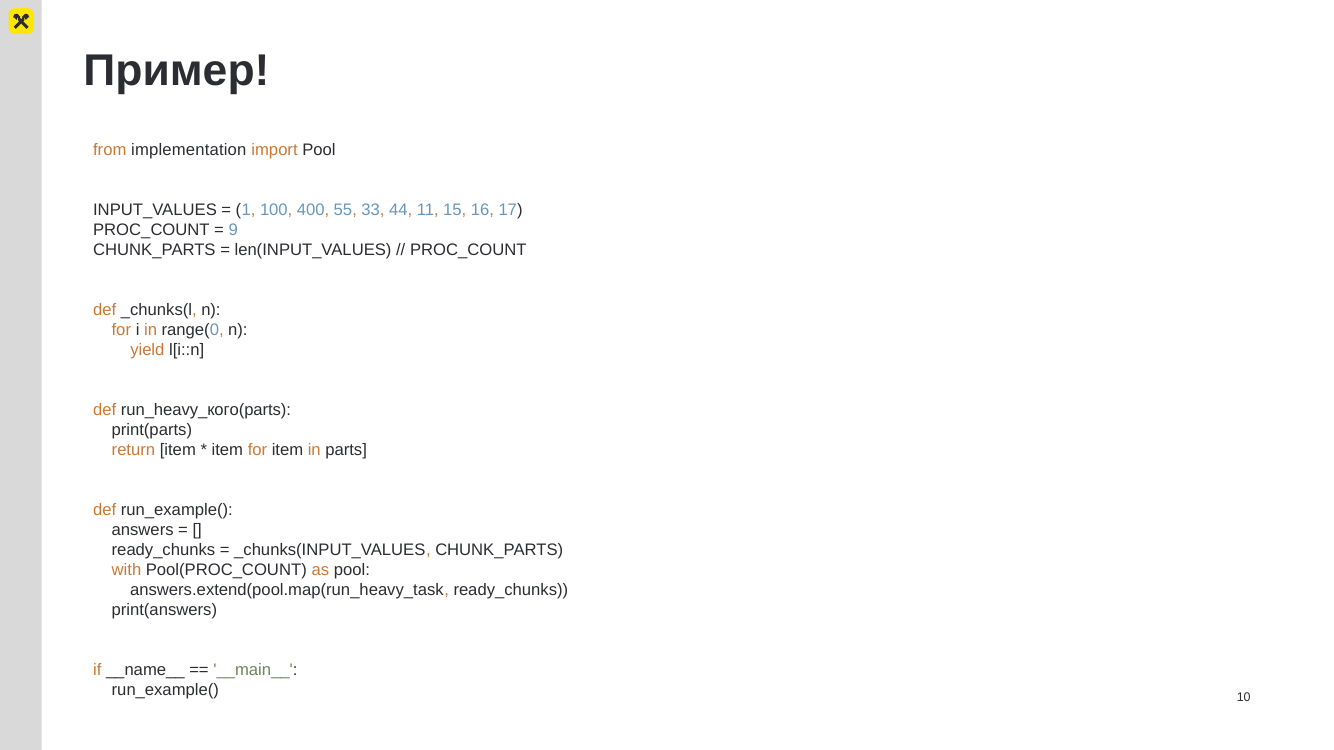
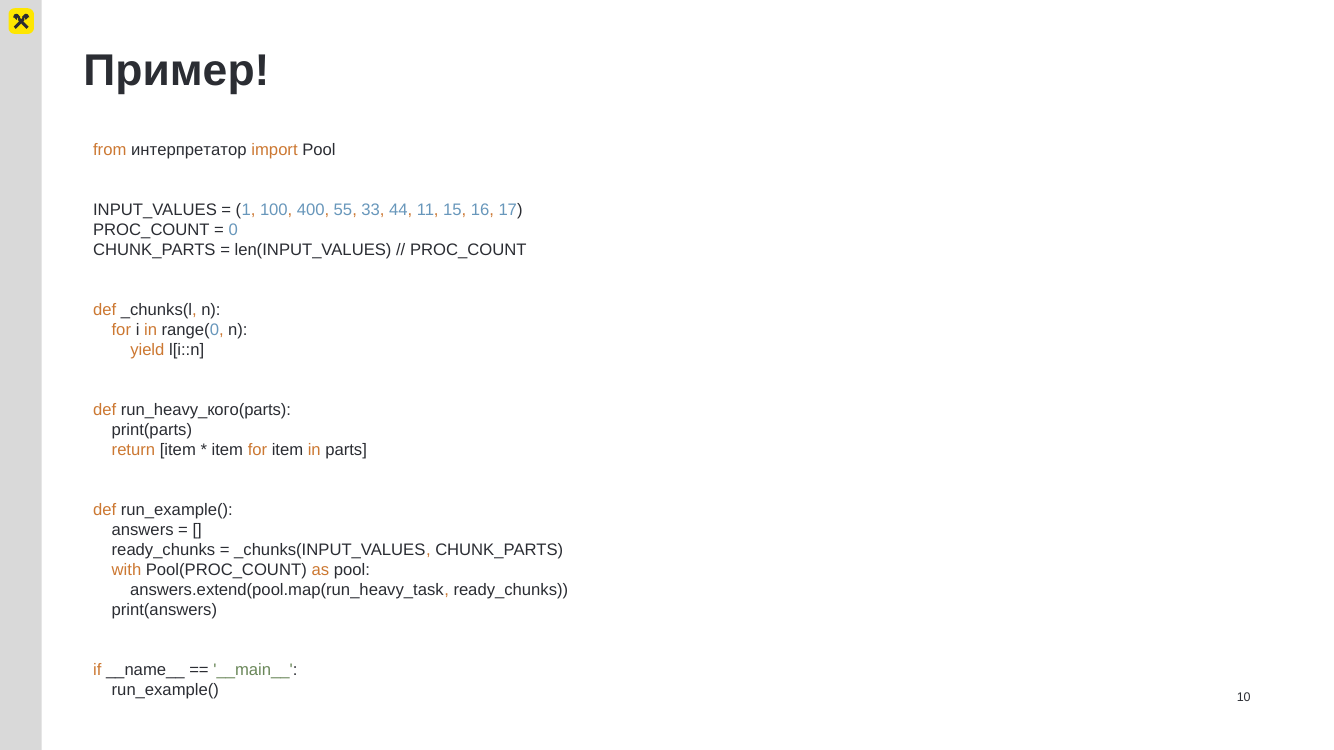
implementation: implementation -> интерпретатор (189, 150)
9: 9 -> 0 (233, 230)
